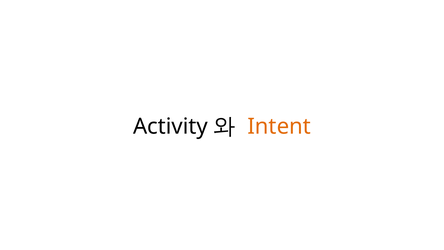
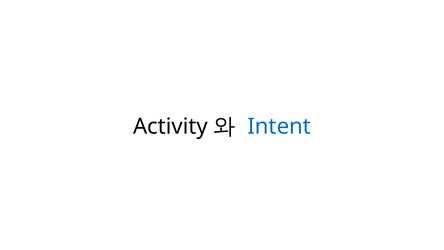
Intent colour: orange -> blue (279, 126)
